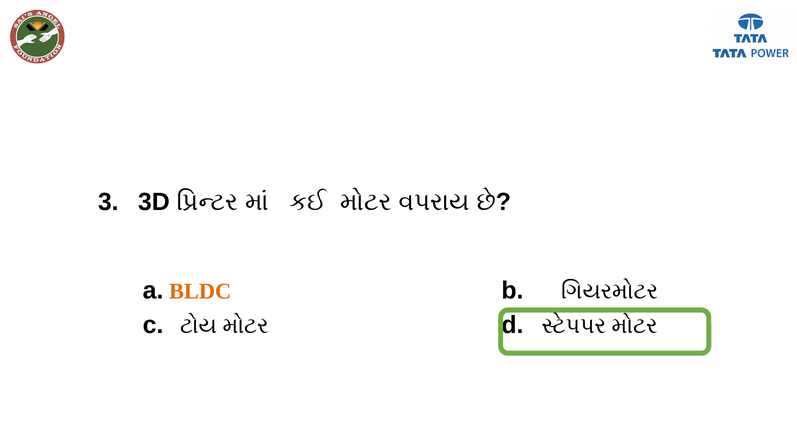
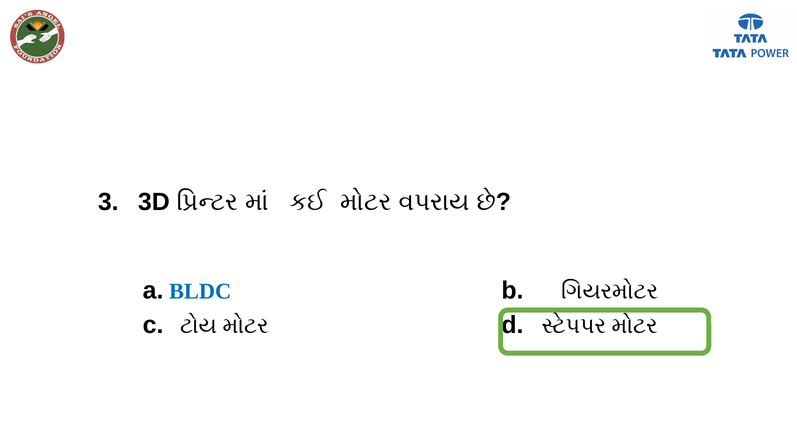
BLDC colour: orange -> blue (200, 292)
